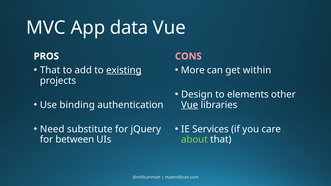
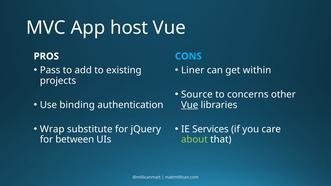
data: data -> host (129, 28)
CONS colour: pink -> light blue (188, 56)
That: That -> Pass (50, 70)
existing underline: present -> none (124, 70)
More: More -> Liner (193, 70)
Design: Design -> Source (197, 95)
elements: elements -> concerns (248, 95)
Need: Need -> Wrap (52, 129)
